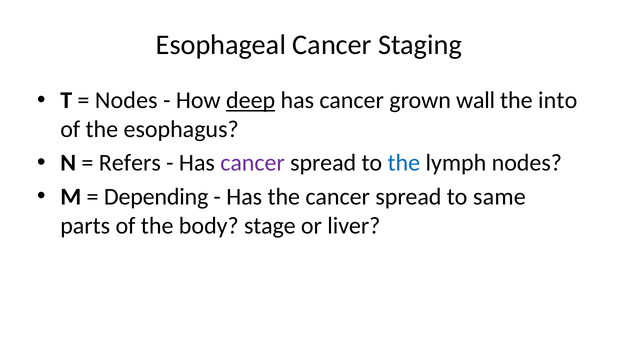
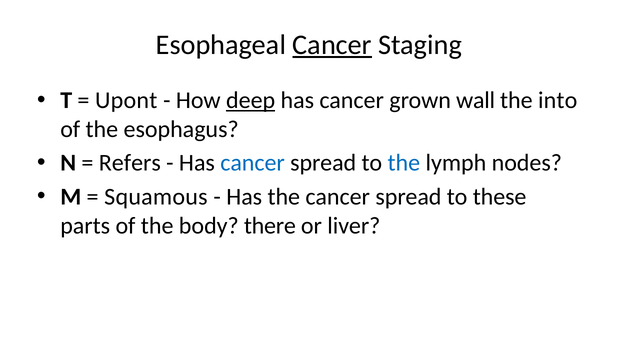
Cancer underline: none -> present (332, 45)
Nodes: Nodes -> Upont (126, 100)
cancer colour: purple -> blue (253, 163)
Depending: Depending -> Squamous (156, 197)
same: same -> these (500, 197)
stage: stage -> there (270, 225)
